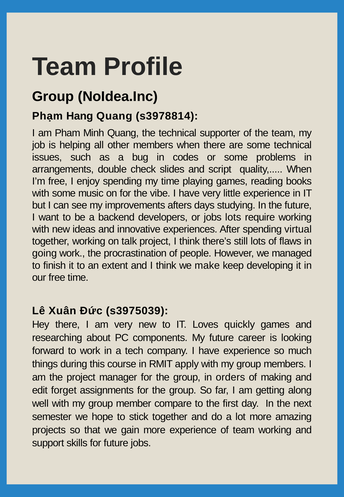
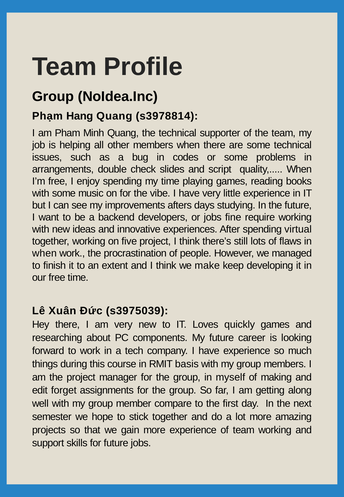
jobs lots: lots -> fine (233, 217)
talk: talk -> five (129, 241)
going: going -> when (44, 253)
apply: apply -> basis (187, 364)
orders: orders -> myself (230, 377)
